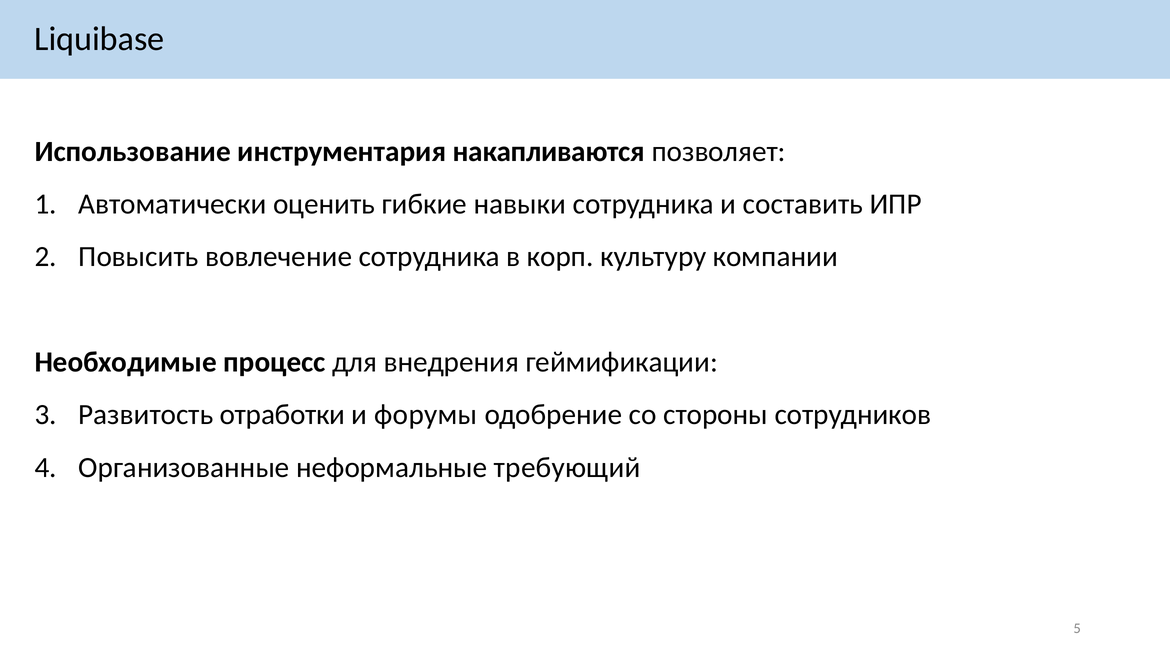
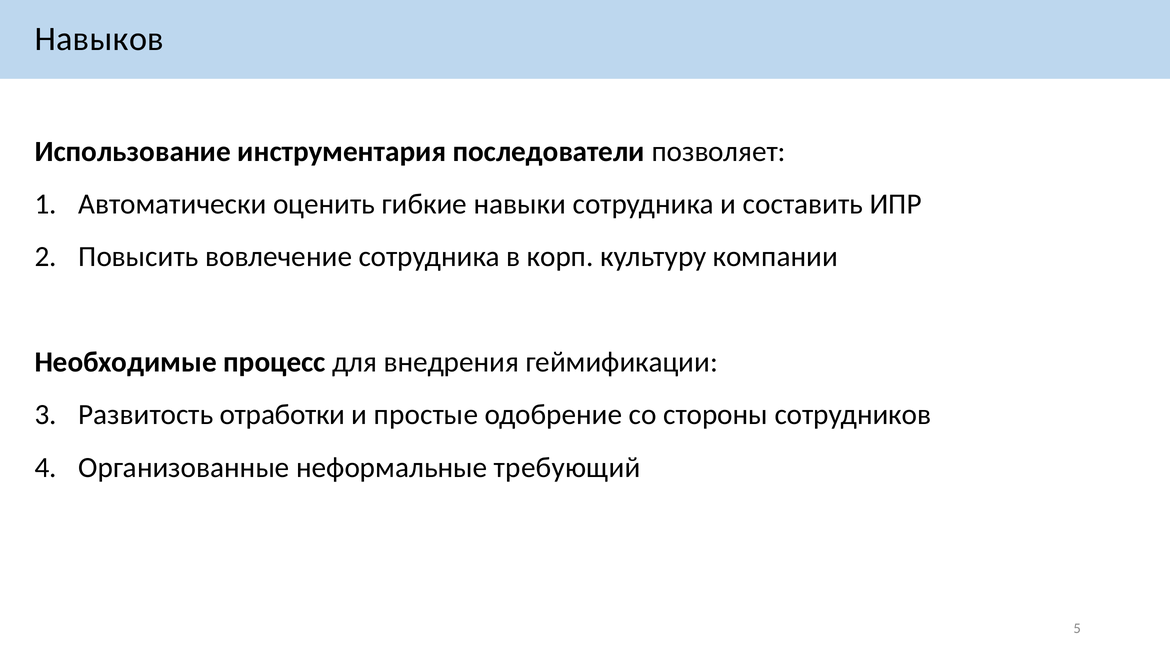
Liquibase: Liquibase -> Навыков (99, 39)
накапливаются: накапливаются -> последователи (549, 152)
форумы: форумы -> простые (426, 415)
